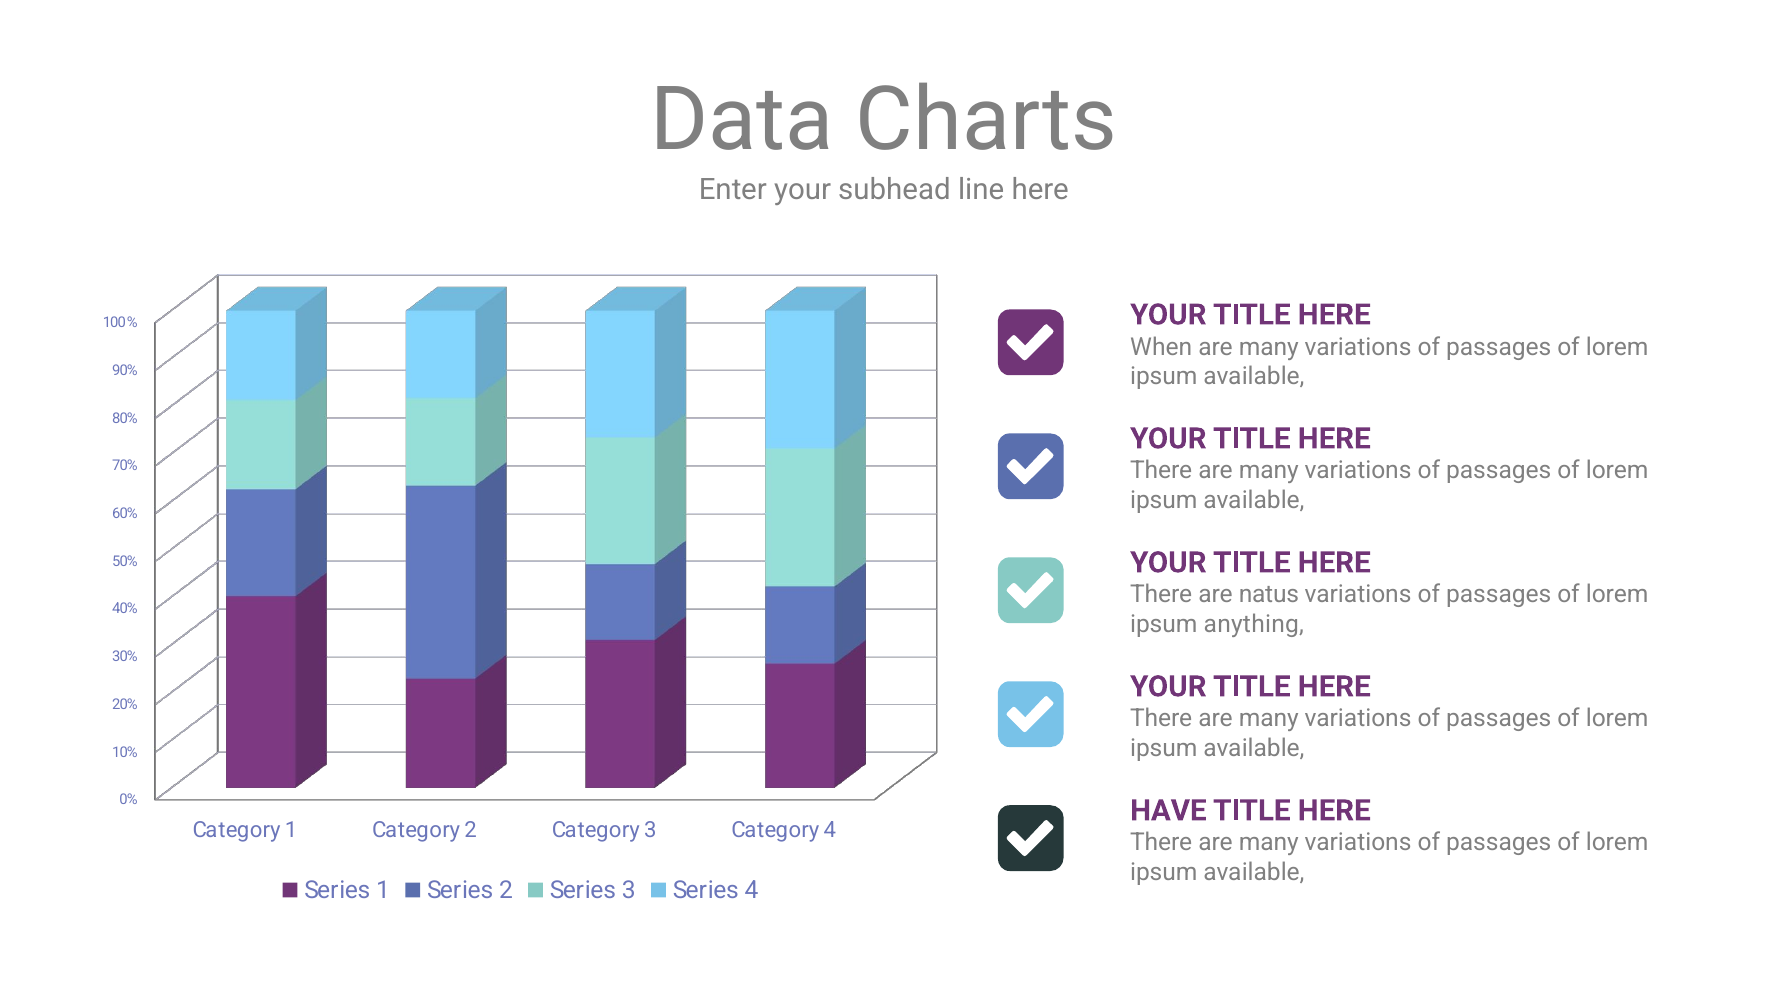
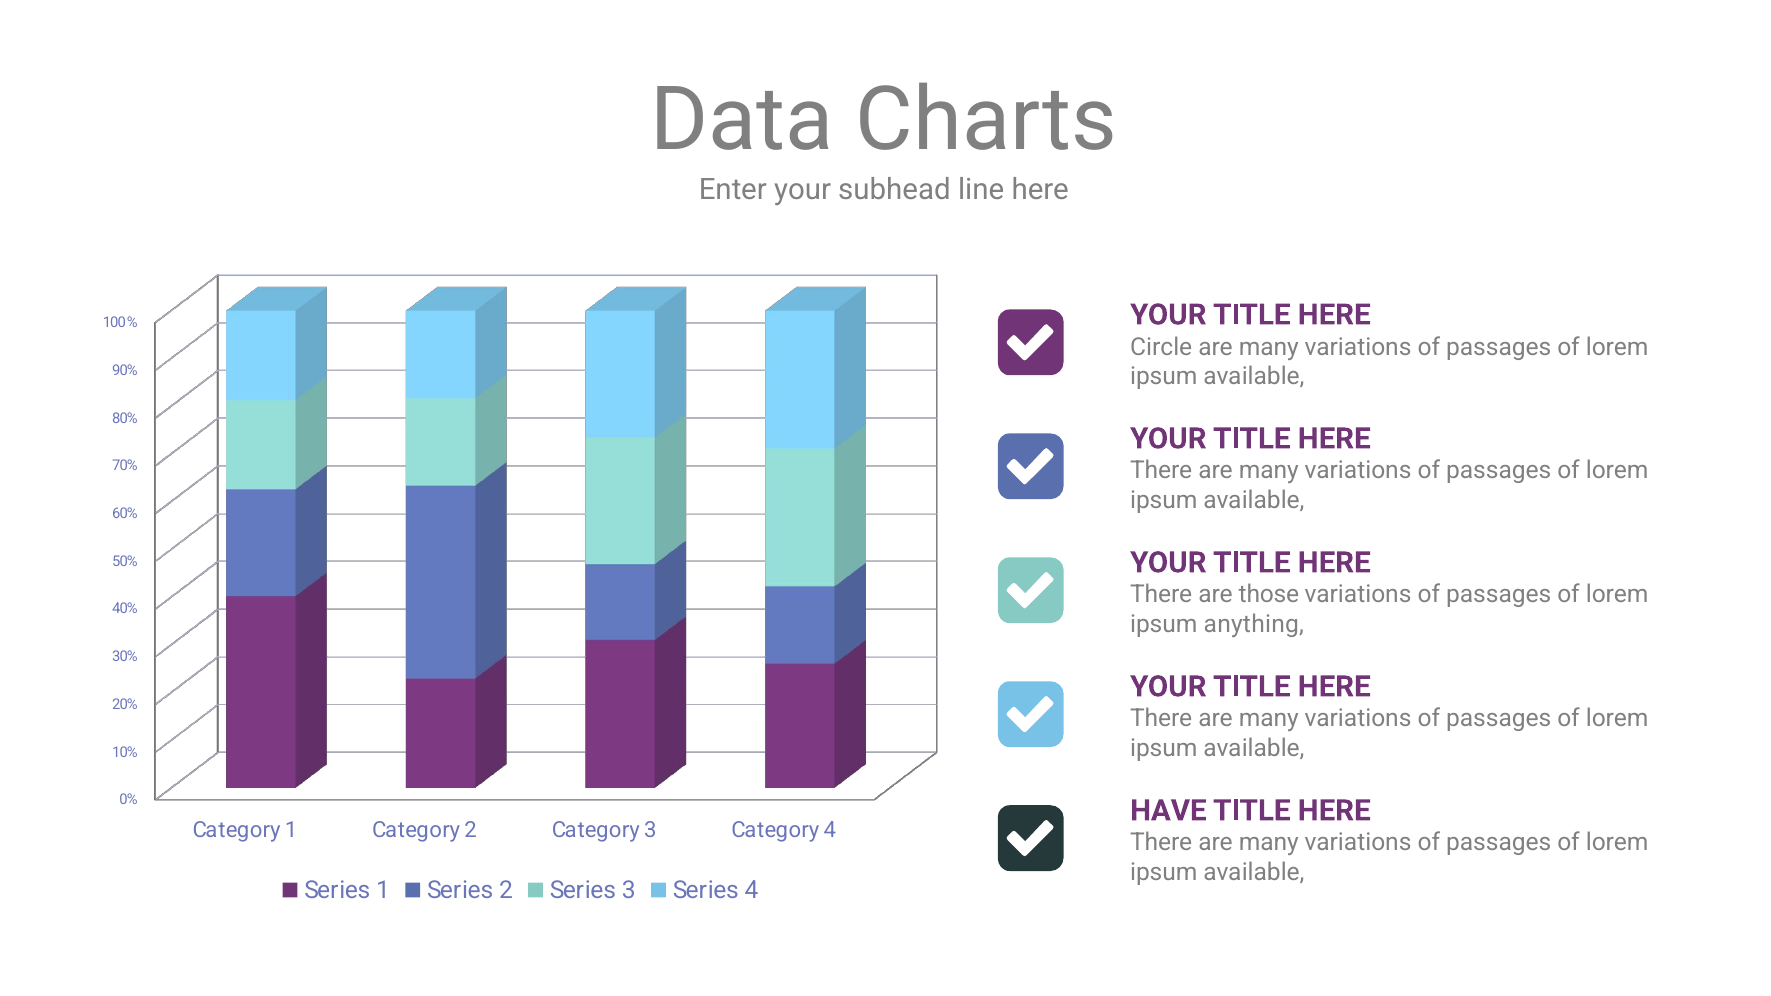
When: When -> Circle (1161, 347)
natus: natus -> those (1269, 595)
